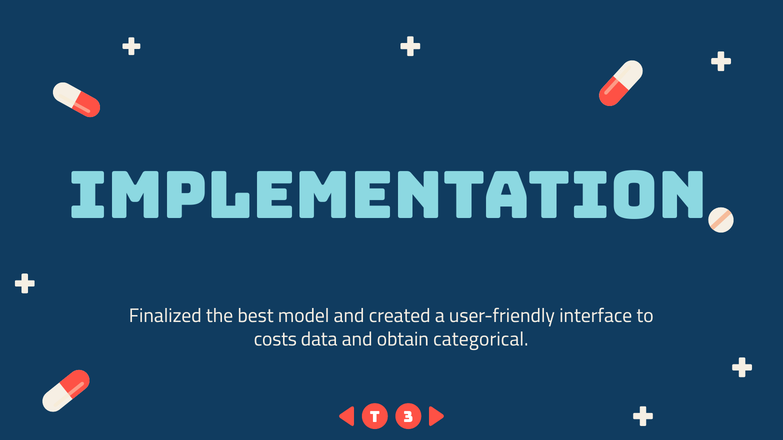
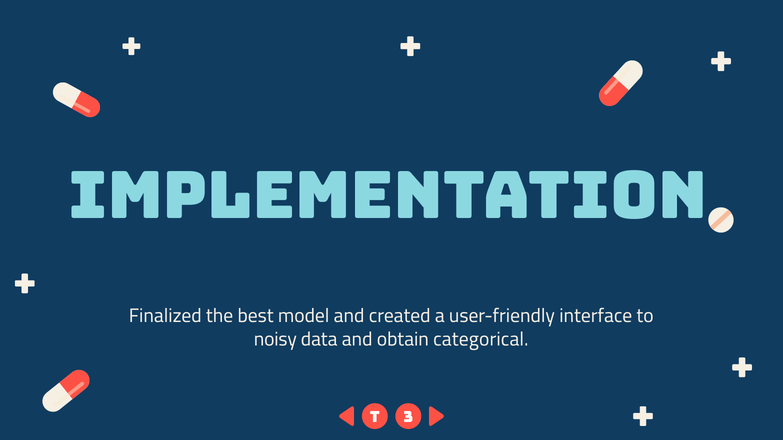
costs: costs -> noisy (275, 340)
